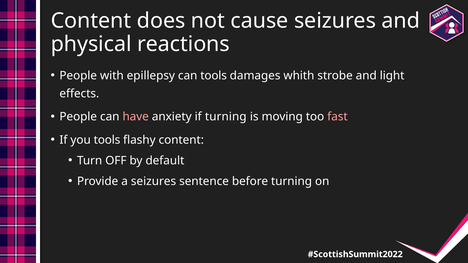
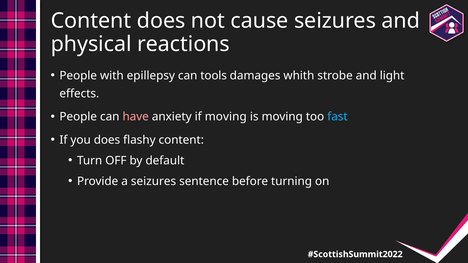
if turning: turning -> moving (226, 117)
fast colour: pink -> light blue (337, 117)
you tools: tools -> does (107, 140)
